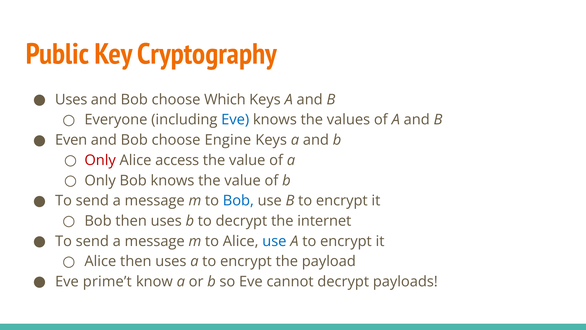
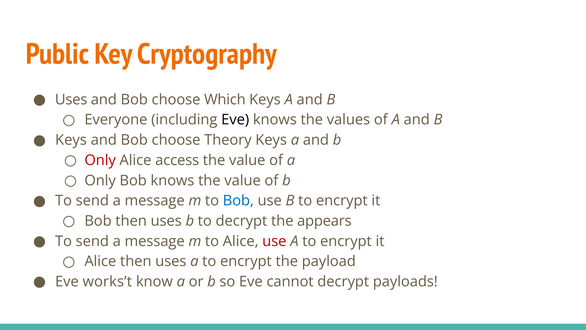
Eve colour: blue -> black (235, 120)
Even: Even -> Keys (71, 140)
Engine: Engine -> Theory (228, 140)
internet: internet -> appears (324, 221)
use colour: blue -> red (274, 241)
prime’t: prime’t -> works’t (107, 281)
